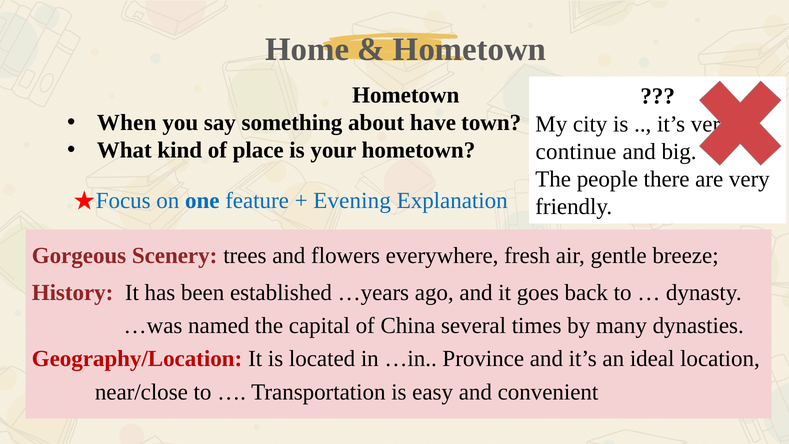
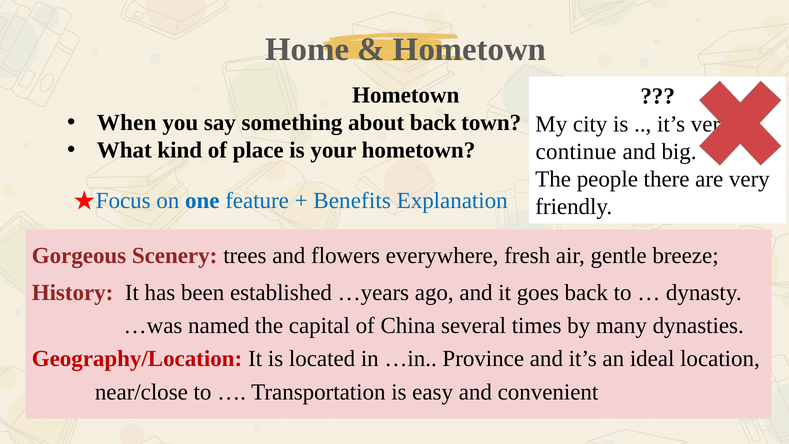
about have: have -> back (433, 123)
Evening: Evening -> Benefits (352, 201)
